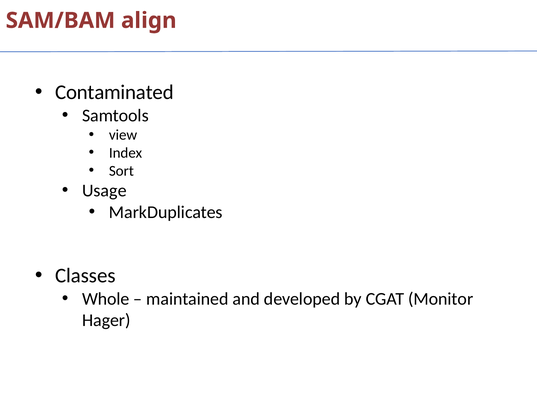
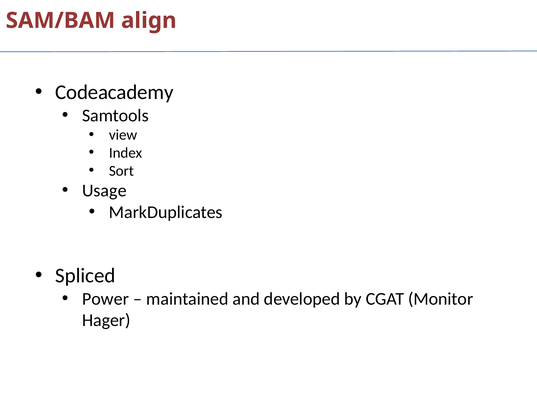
Contaminated: Contaminated -> Codeacademy (114, 92)
Classes: Classes -> Spliced (85, 276)
Whole: Whole -> Power (106, 299)
